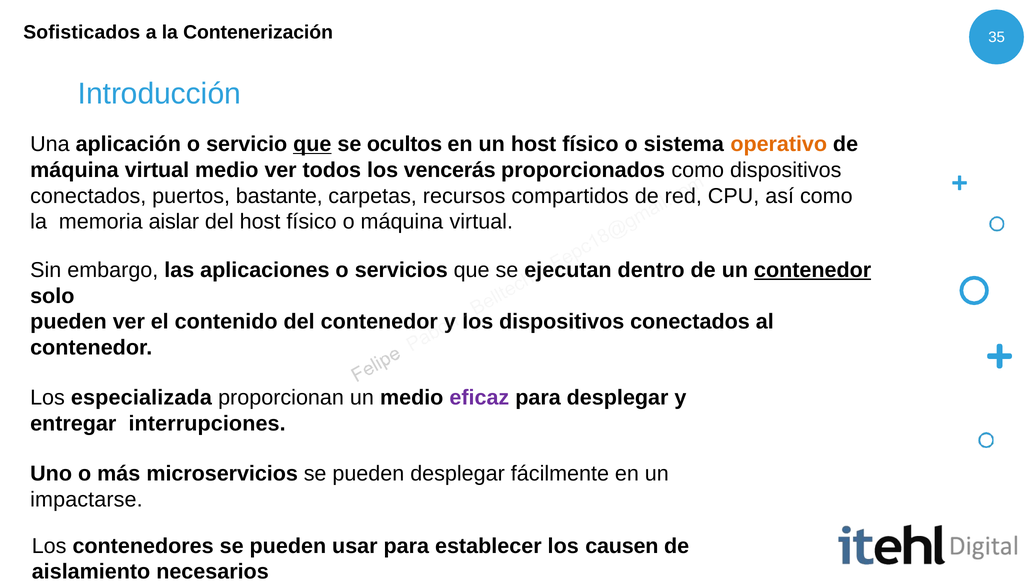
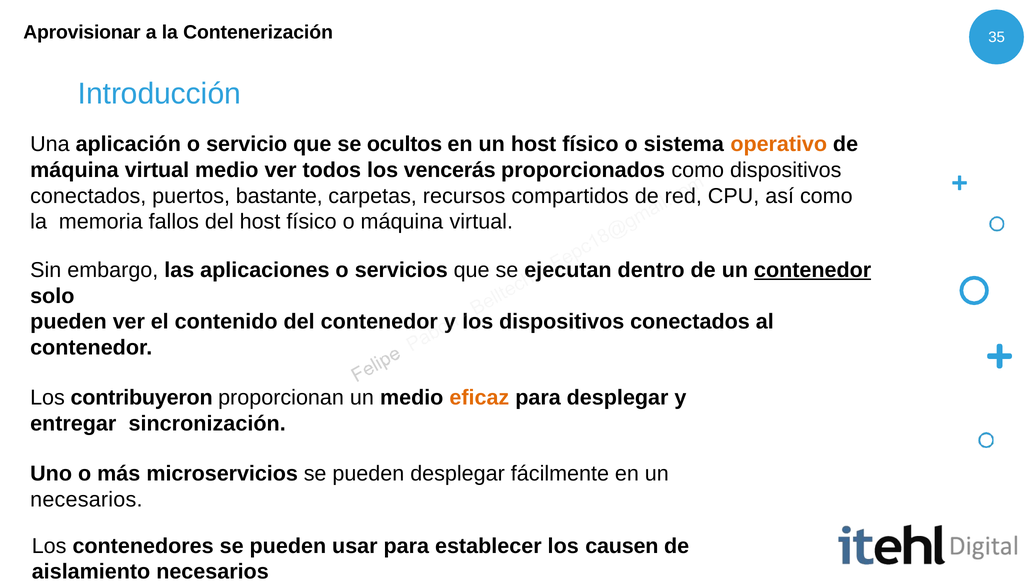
Sofisticados: Sofisticados -> Aprovisionar (82, 32)
que underline: present -> none (312, 144)
aislar: aislar -> fallos (174, 222)
especializada: especializada -> contribuyeron (142, 398)
eficaz colour: purple -> orange (479, 398)
interrupciones: interrupciones -> sincronización (207, 424)
impactarse: impactarse -> necesarios (86, 499)
